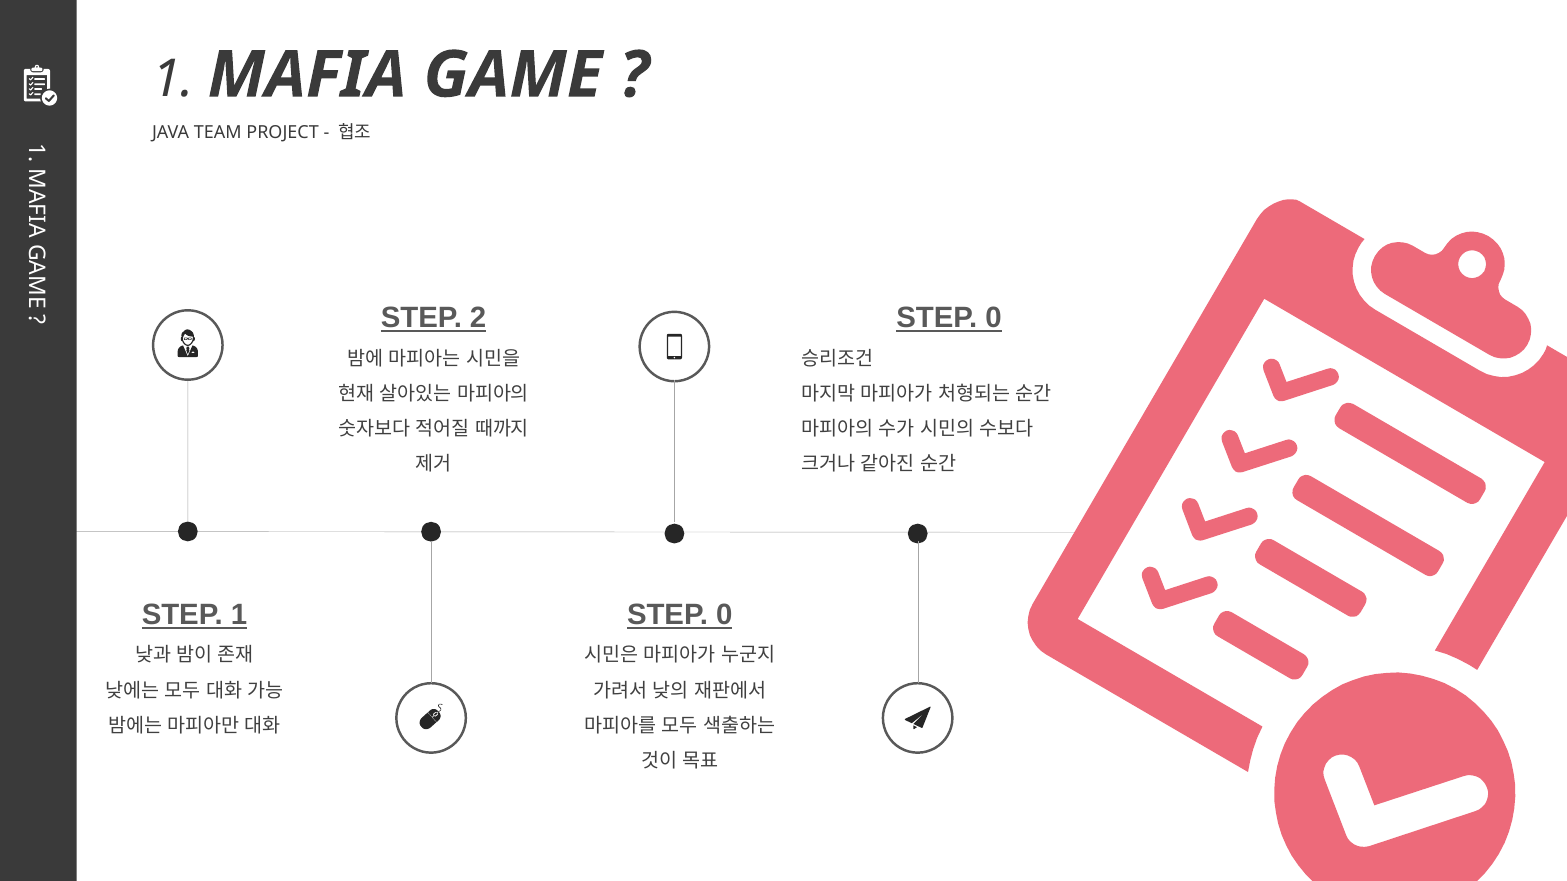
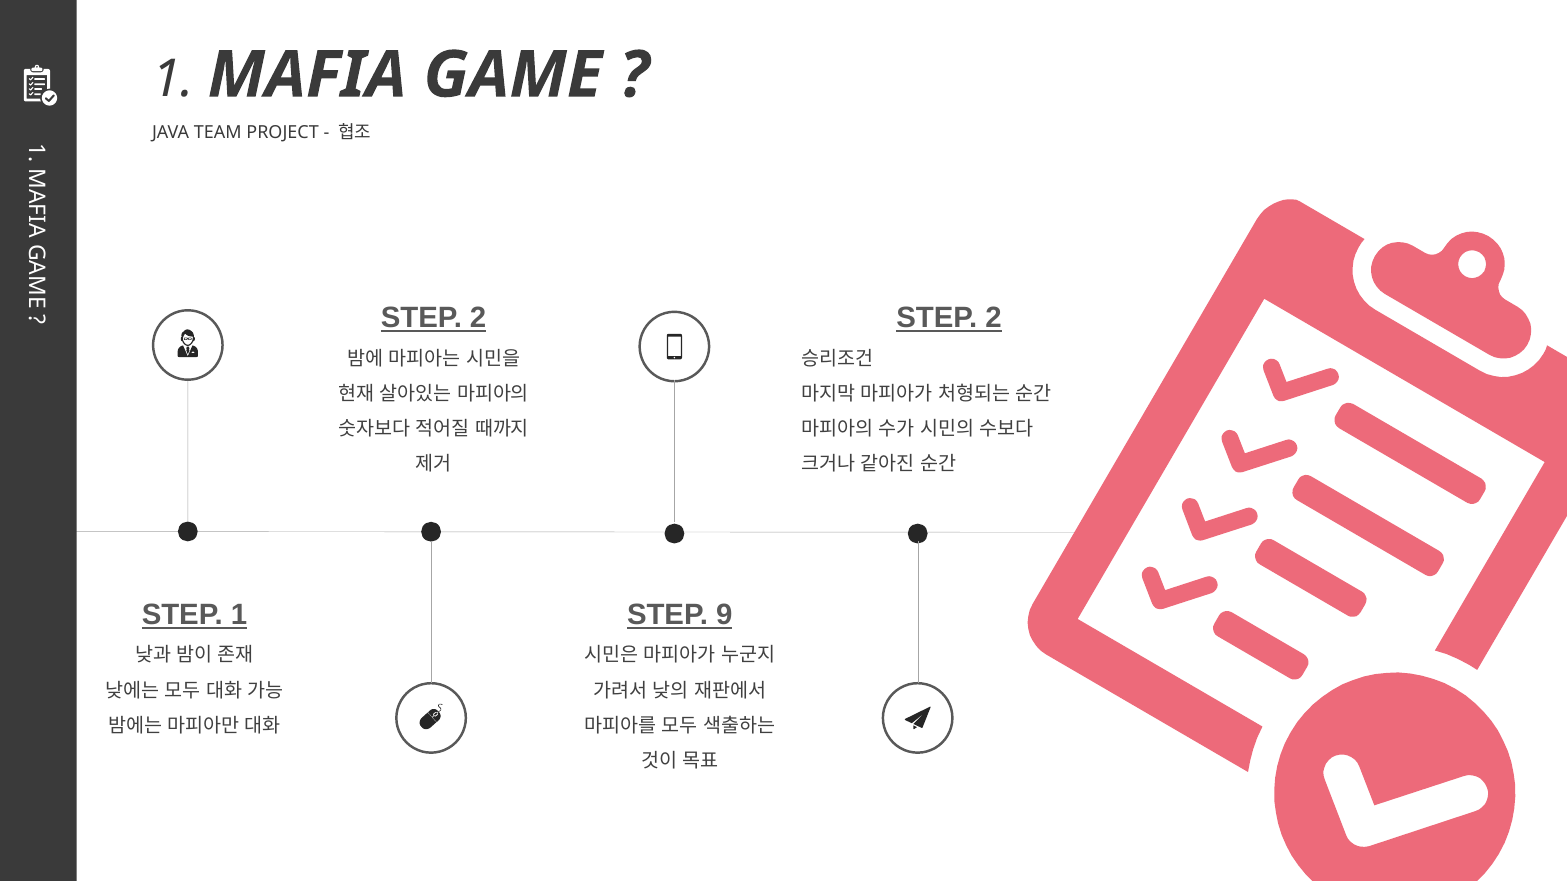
0: 0 -> 2 (994, 318)
0: 0 -> 9 (724, 615)
